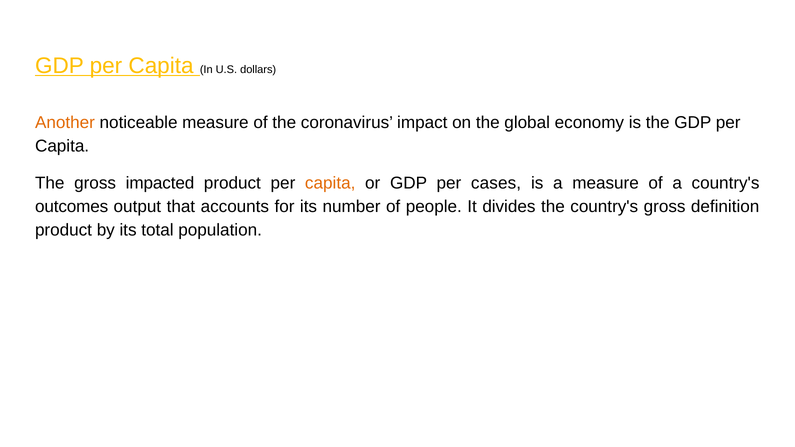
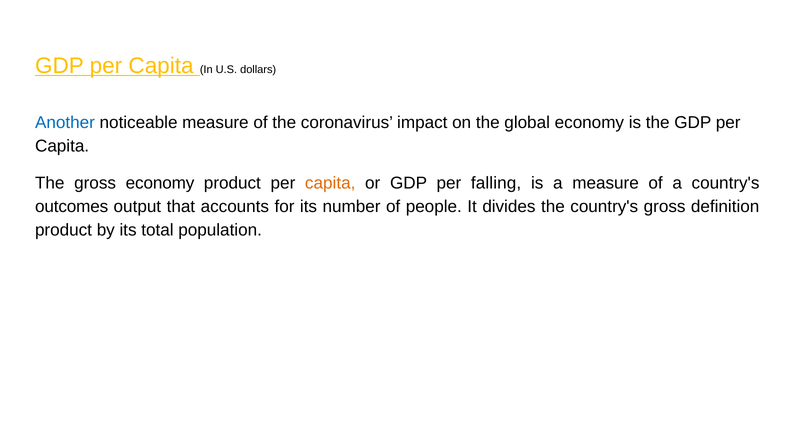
Another colour: orange -> blue (65, 123)
gross impacted: impacted -> economy (160, 183)
cases: cases -> falling (496, 183)
